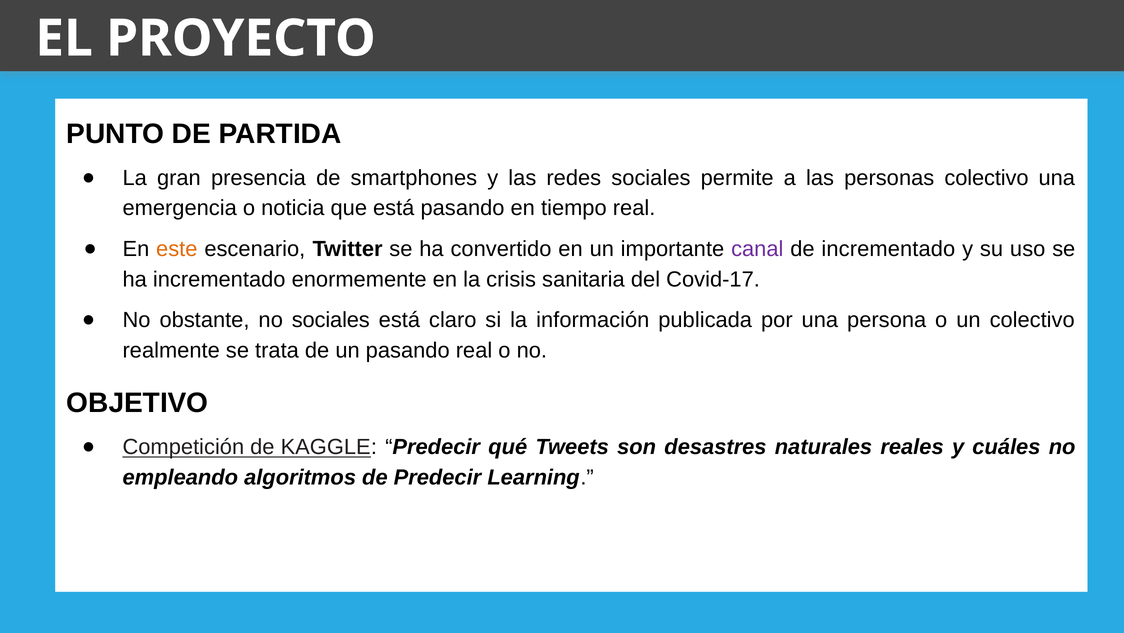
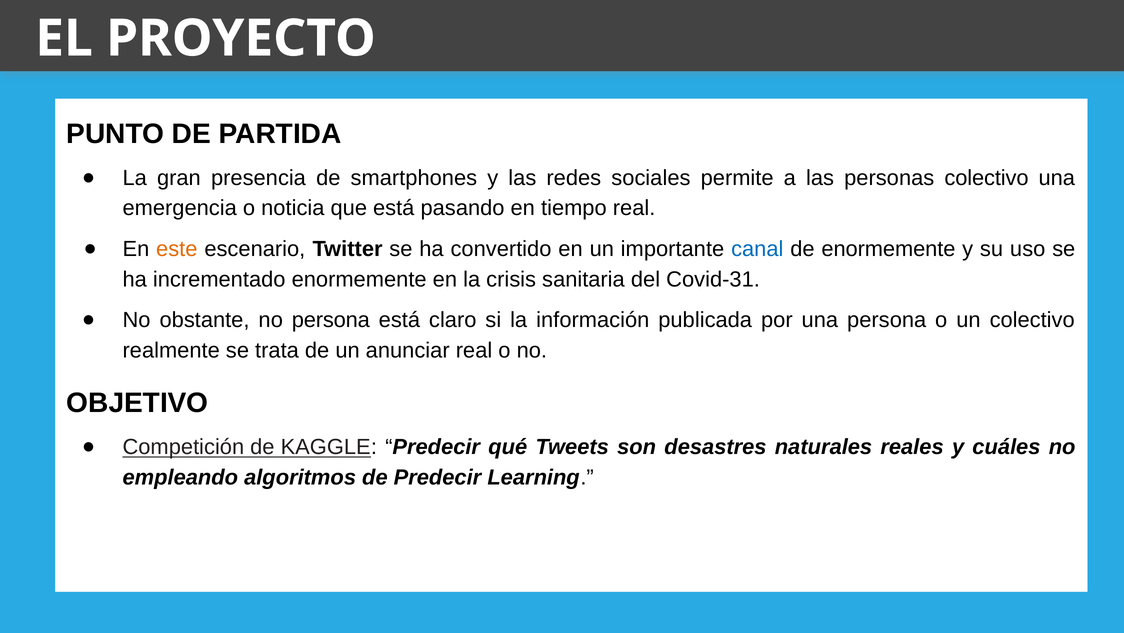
canal colour: purple -> blue (757, 249)
de incrementado: incrementado -> enormemente (888, 249)
Covid-17: Covid-17 -> Covid-31 (713, 279)
no sociales: sociales -> persona (331, 320)
un pasando: pasando -> anunciar (408, 350)
